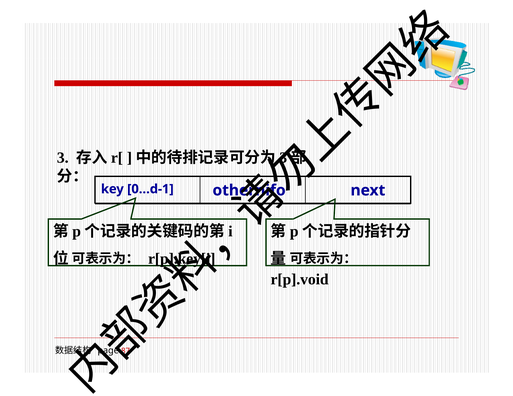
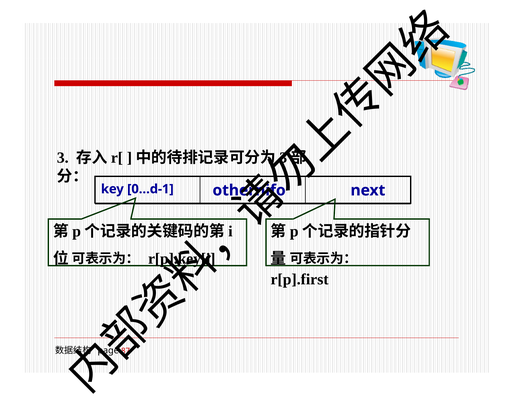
r[p].void: r[p].void -> r[p].first (300, 280)
